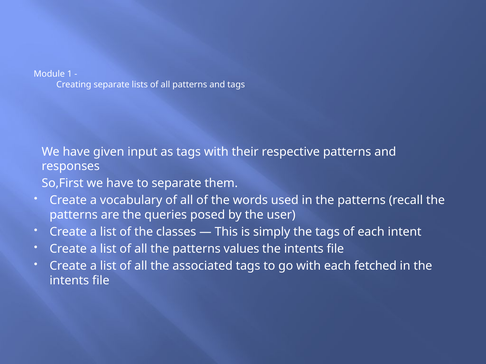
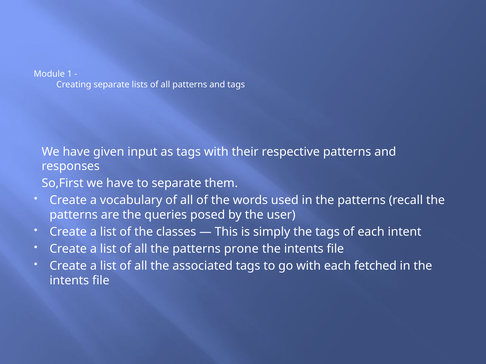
values: values -> prone (241, 249)
